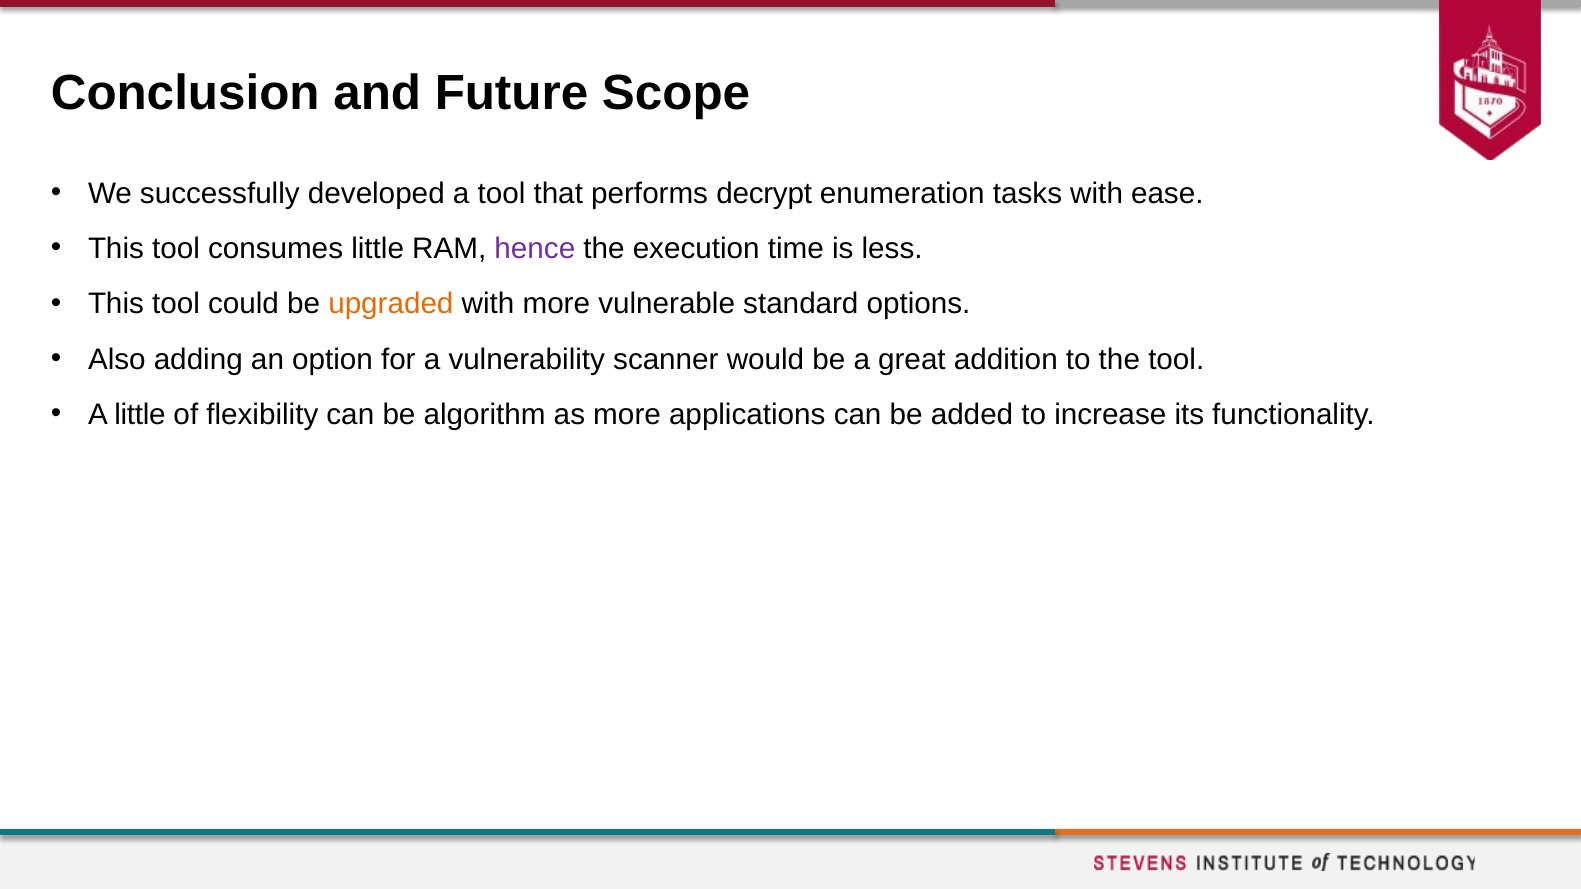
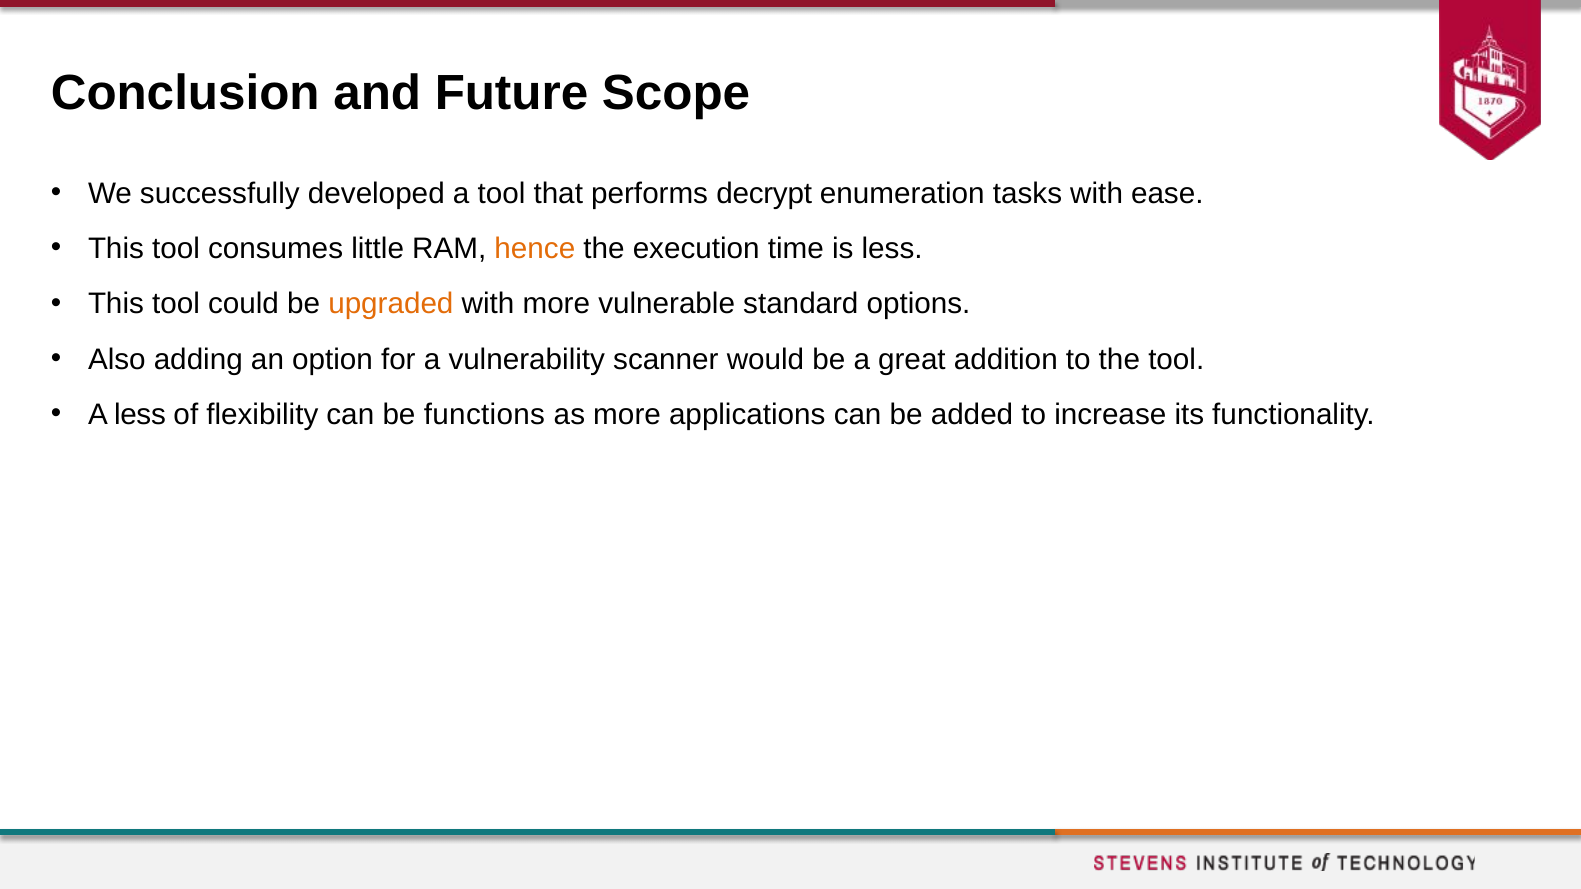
hence colour: purple -> orange (535, 249)
A little: little -> less (140, 415)
algorithm: algorithm -> functions (484, 415)
